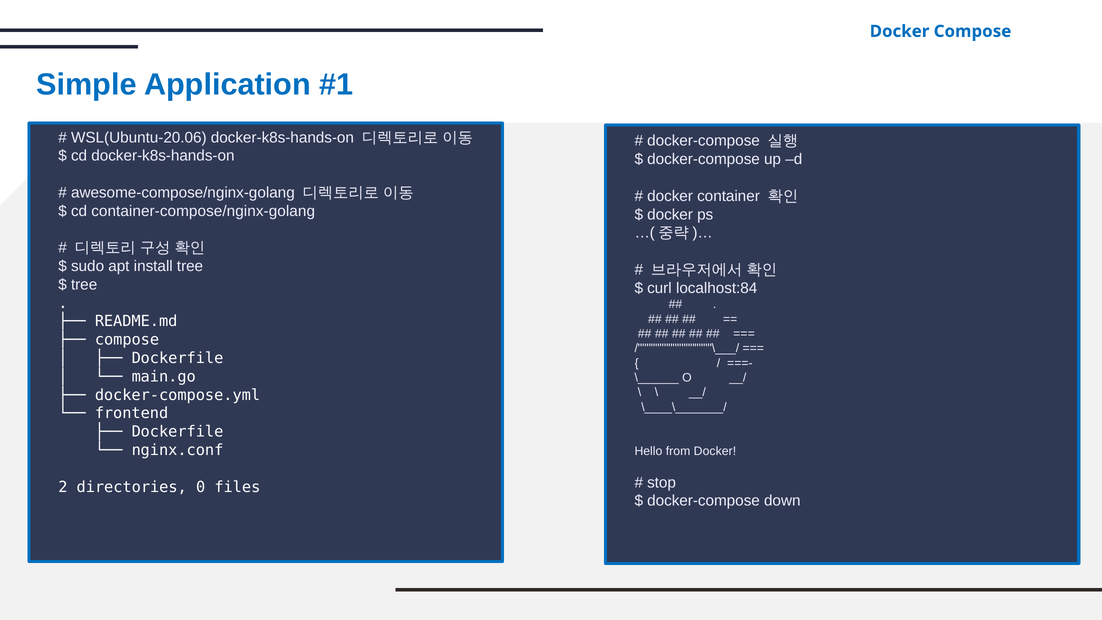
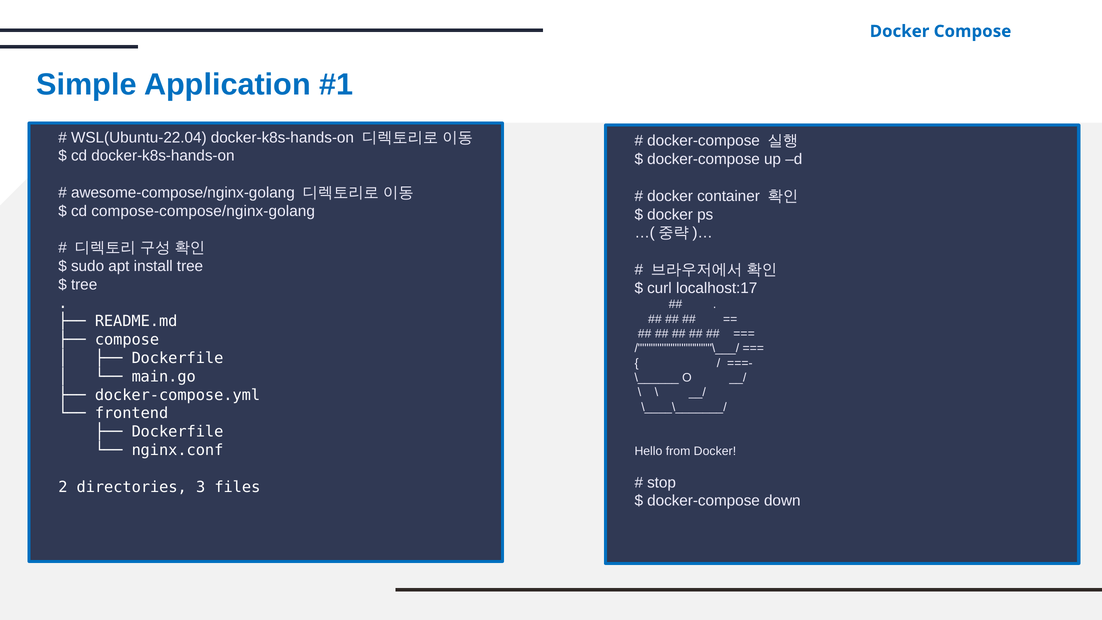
WSL(Ubuntu-20.06: WSL(Ubuntu-20.06 -> WSL(Ubuntu-22.04 (139, 137)
container-compose/nginx-golang: container-compose/nginx-golang -> compose-compose/nginx-golang (203, 211)
localhost:84: localhost:84 -> localhost:17 (717, 288)
0: 0 -> 3 (201, 487)
